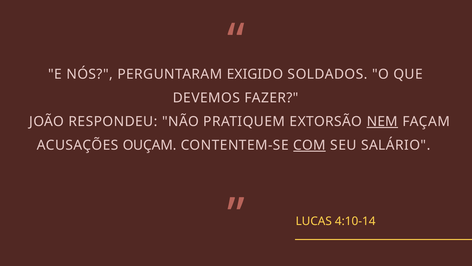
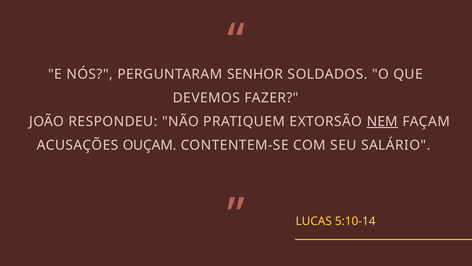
EXIGIDO: EXIGIDO -> SENHOR (255, 74)
COM underline: present -> none (309, 145)
4:10-14: 4:10-14 -> 5:10-14 (355, 221)
